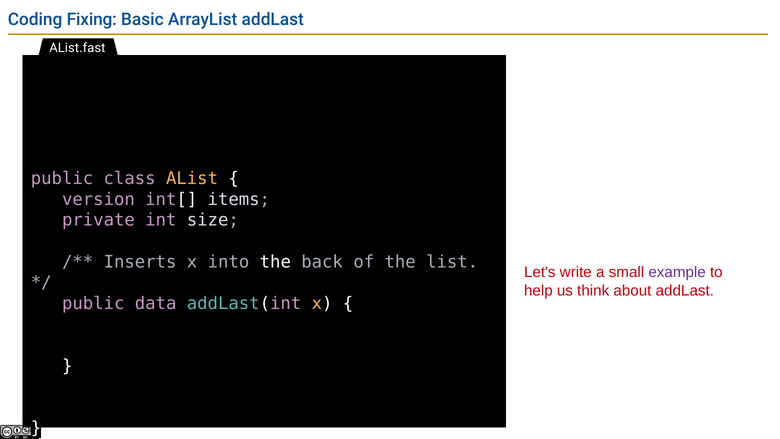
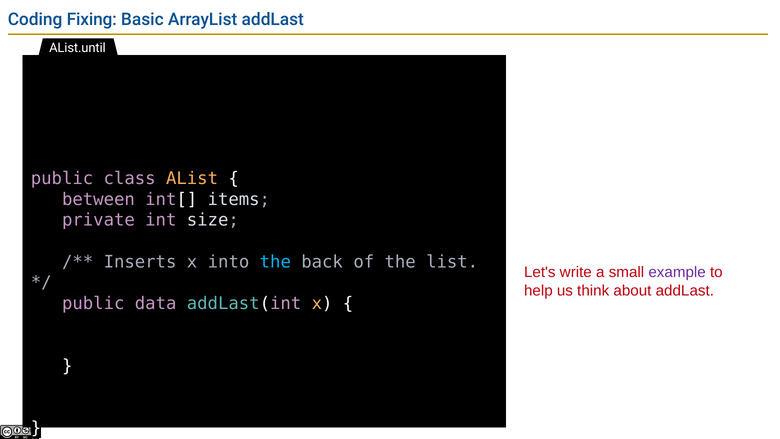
AList.fast: AList.fast -> AList.until (77, 48)
version: version -> between (98, 199)
the colour: white -> light blue (275, 262)
